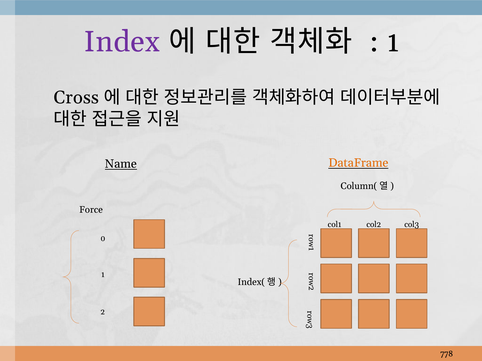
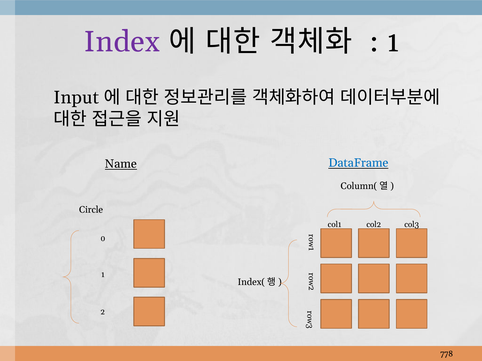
Cross: Cross -> Input (76, 98)
DataFrame colour: orange -> blue (358, 163)
Force: Force -> Circle (91, 210)
